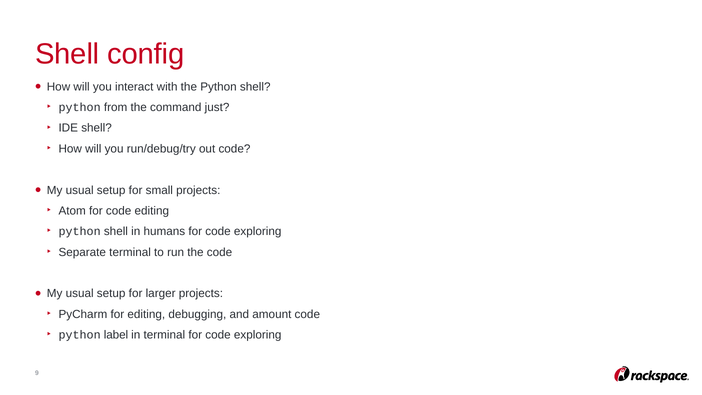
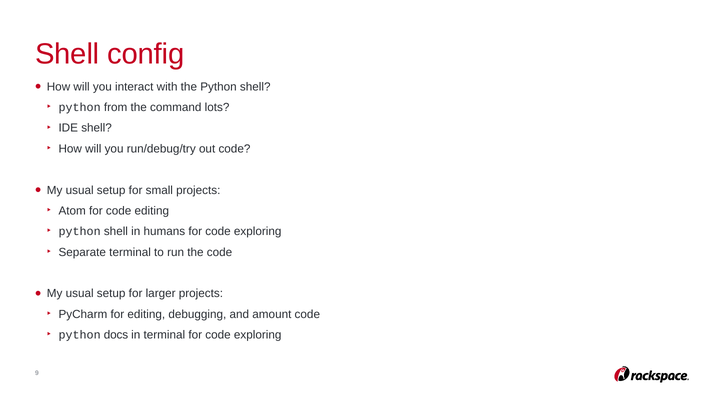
just: just -> lots (217, 107)
label: label -> docs (116, 335)
